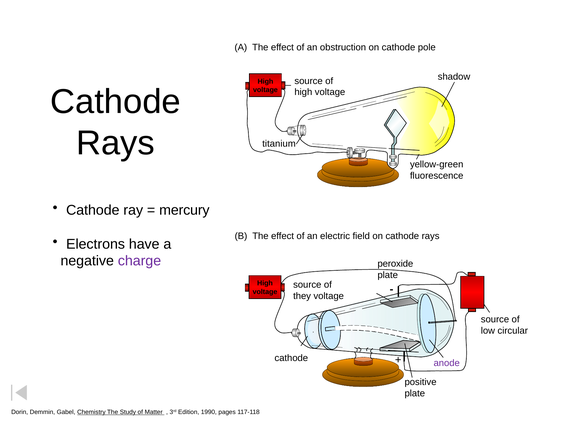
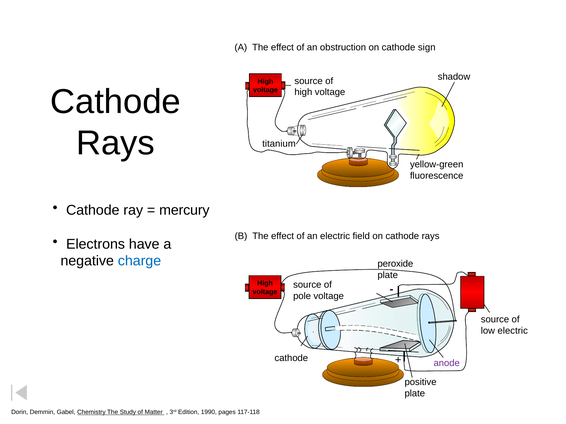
pole: pole -> sign (427, 48)
charge colour: purple -> blue (139, 261)
they: they -> pole (302, 296)
low circular: circular -> electric (513, 331)
